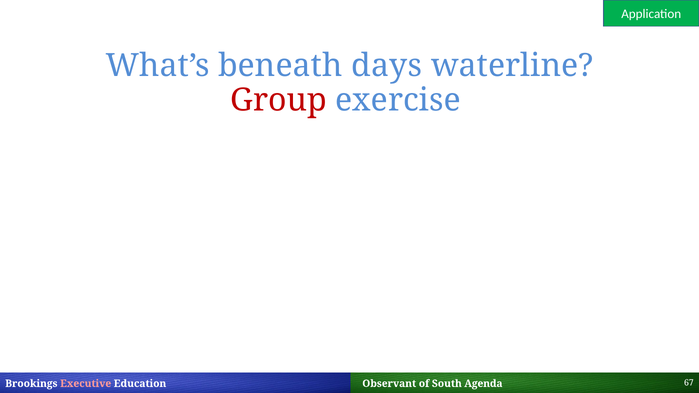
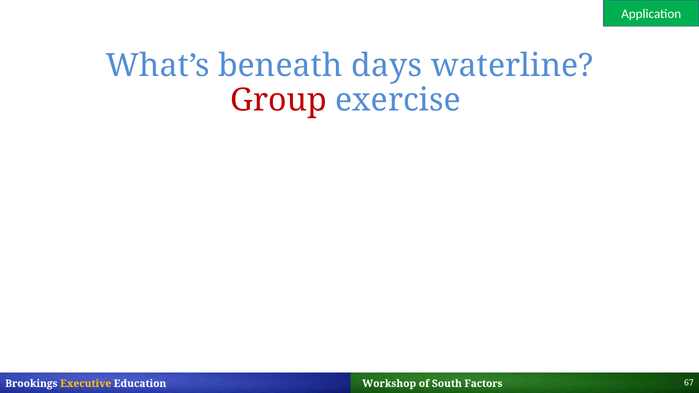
Executive colour: pink -> yellow (86, 384)
Observant: Observant -> Workshop (389, 384)
Agenda: Agenda -> Factors (483, 384)
